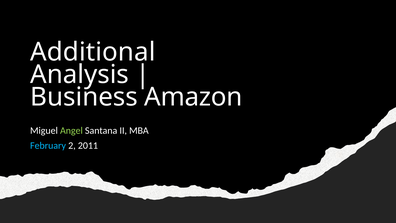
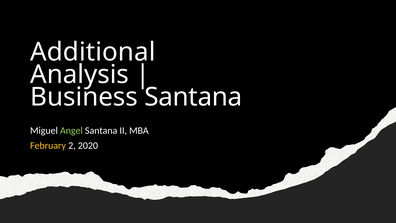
Business Amazon: Amazon -> Santana (193, 97)
February colour: light blue -> yellow (48, 145)
2011: 2011 -> 2020 (88, 145)
